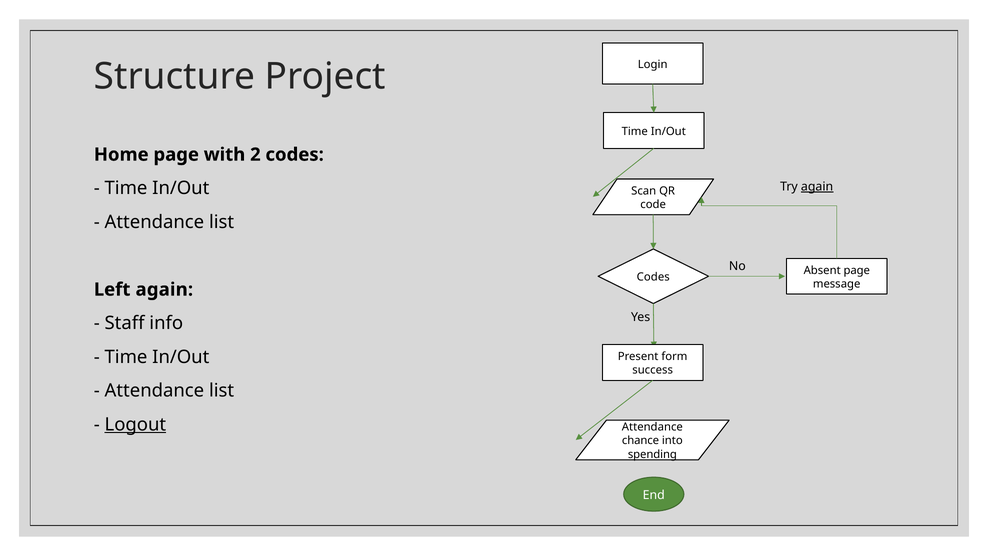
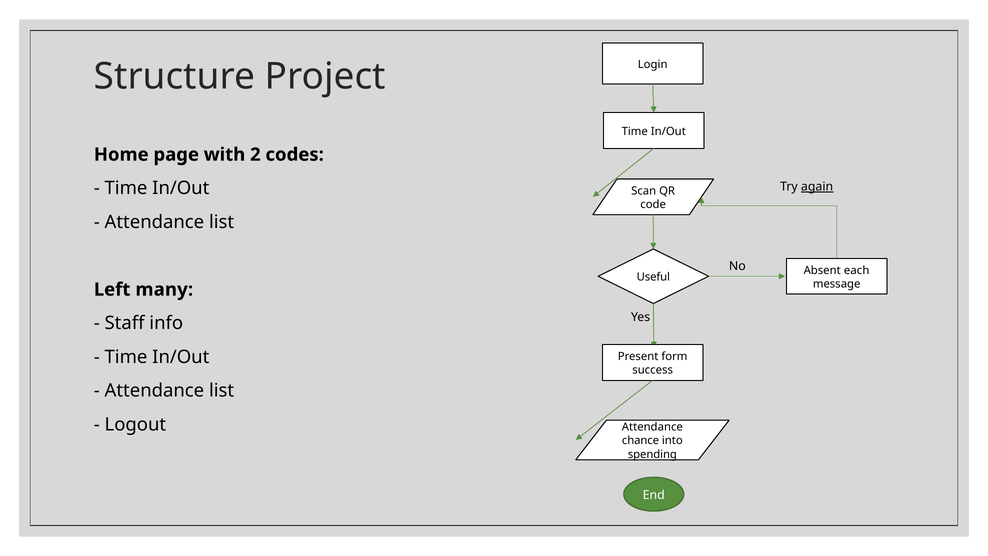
Absent page: page -> each (857, 270)
Codes: Codes -> Useful (653, 277)
Left again: again -> many (164, 289)
Logout underline: present -> none (135, 424)
